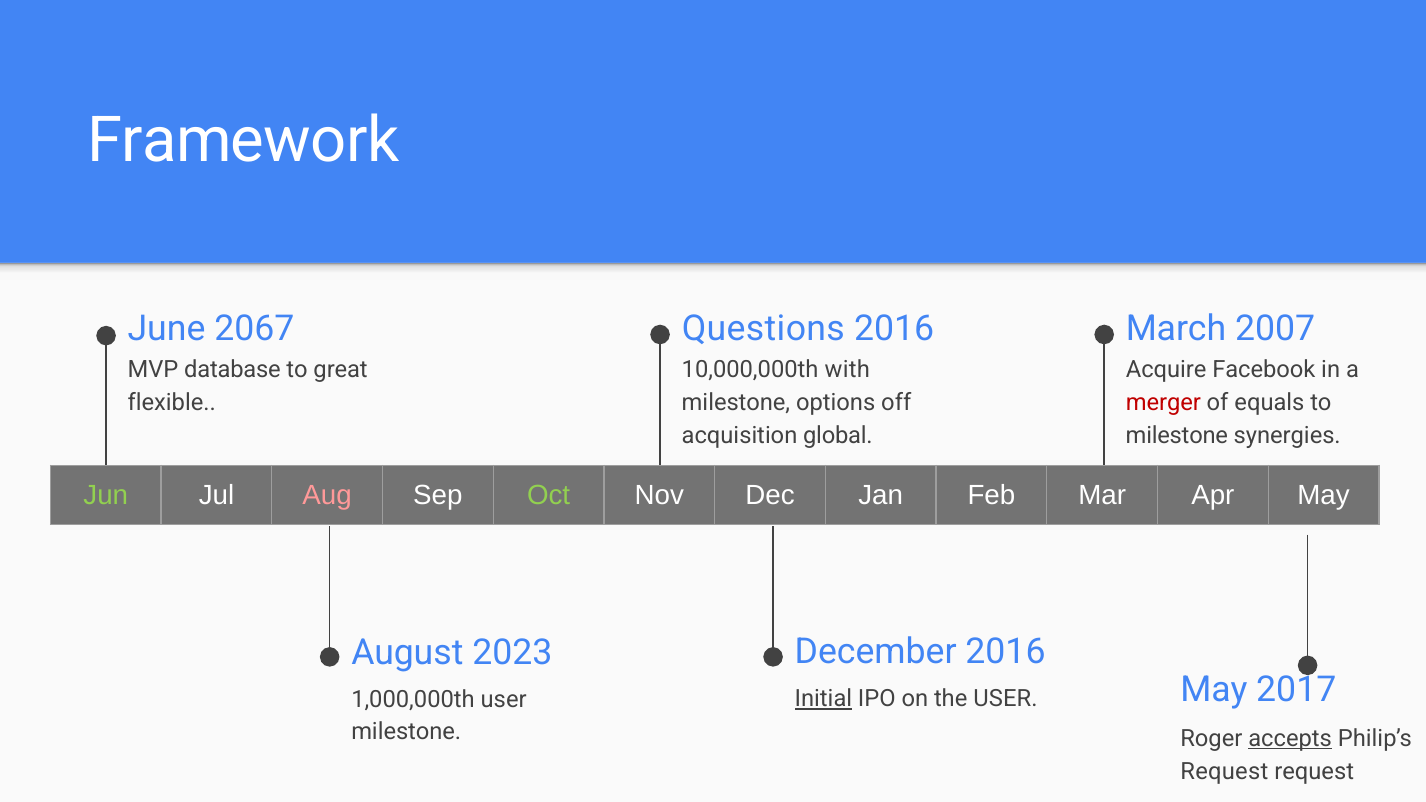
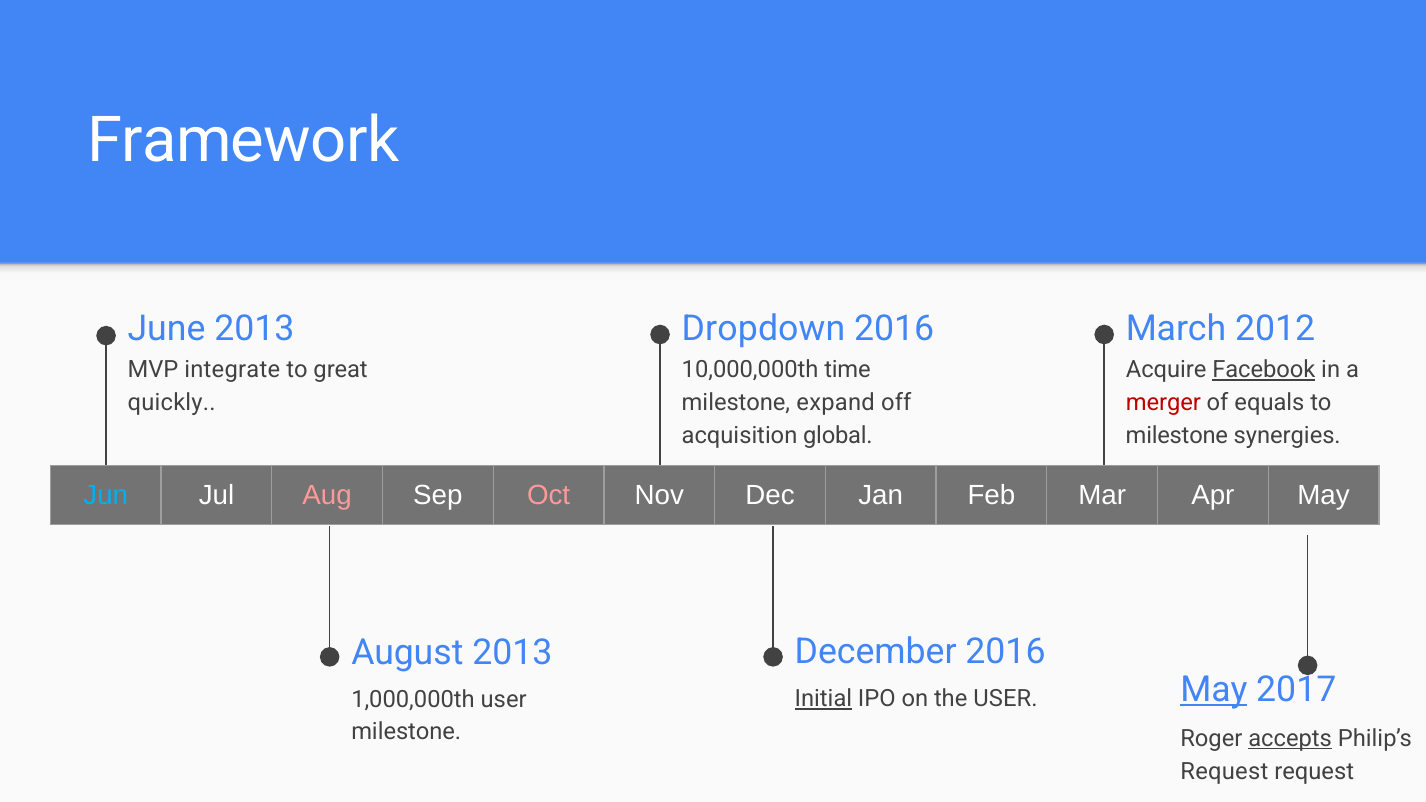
June 2067: 2067 -> 2013 (254, 328)
Questions: Questions -> Dropdown (763, 328)
2007: 2007 -> 2012 (1275, 328)
database: database -> integrate (232, 370)
with: with -> time (848, 370)
Facebook underline: none -> present (1264, 370)
flexible: flexible -> quickly (172, 403)
options: options -> expand (836, 403)
Jun colour: light green -> light blue (106, 496)
Oct colour: light green -> pink (549, 496)
August 2023: 2023 -> 2013 (512, 653)
May underline: none -> present (1214, 690)
